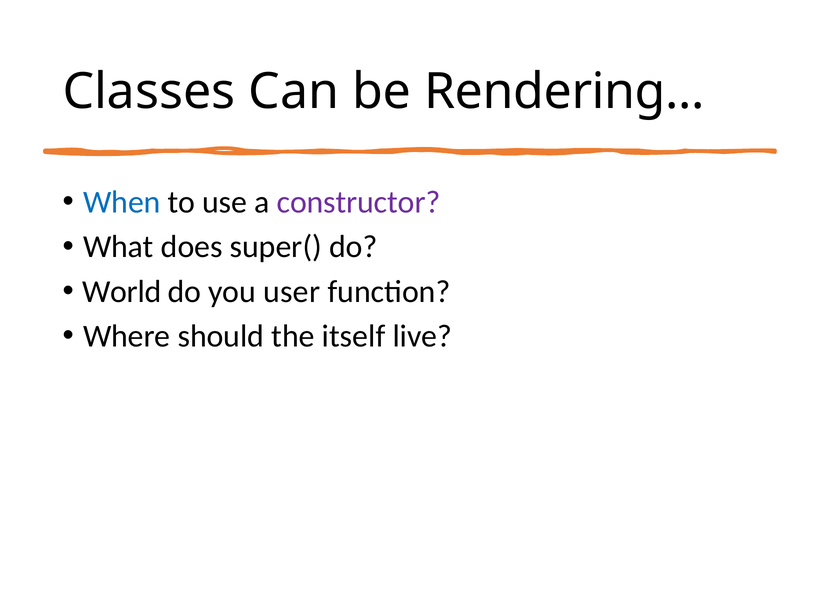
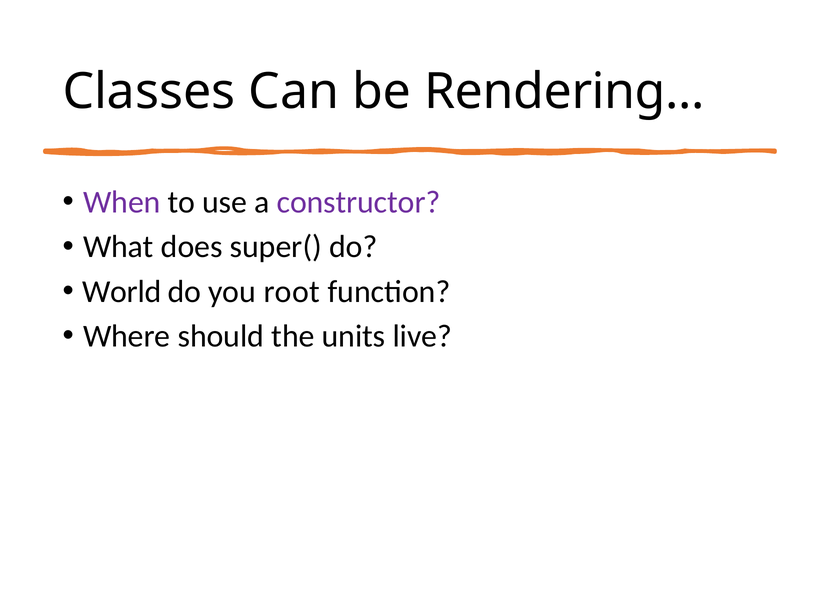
When colour: blue -> purple (122, 202)
user: user -> root (292, 291)
itself: itself -> units (354, 336)
